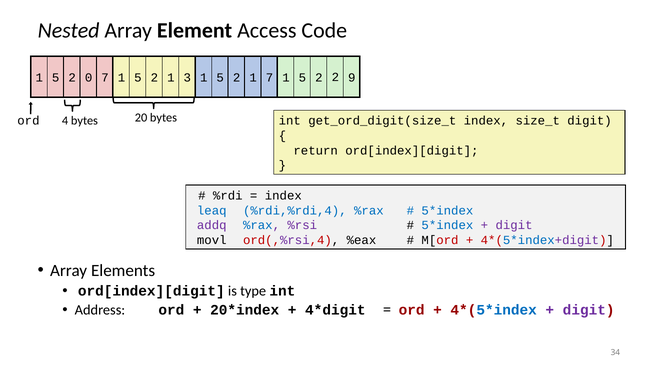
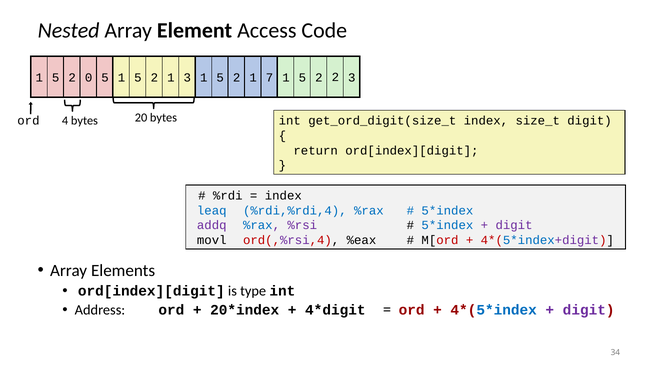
0 7: 7 -> 5 (105, 78)
2 9: 9 -> 3 (352, 78)
